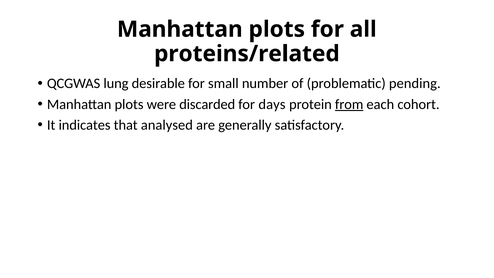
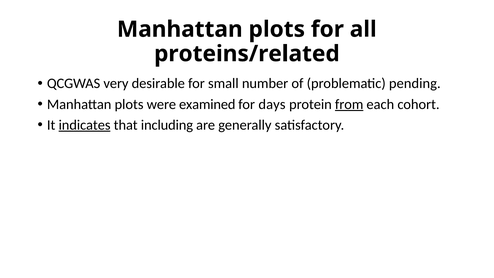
lung: lung -> very (116, 84)
discarded: discarded -> examined (207, 104)
indicates underline: none -> present (85, 125)
analysed: analysed -> including (167, 125)
